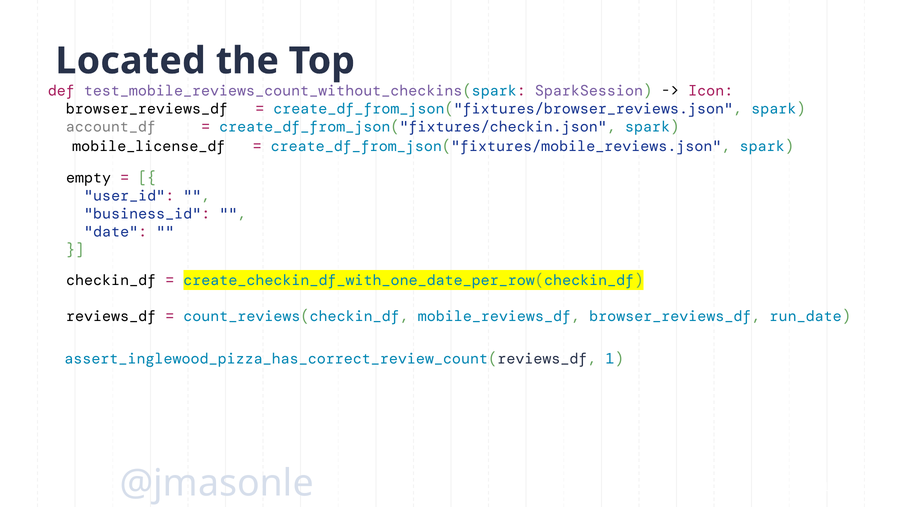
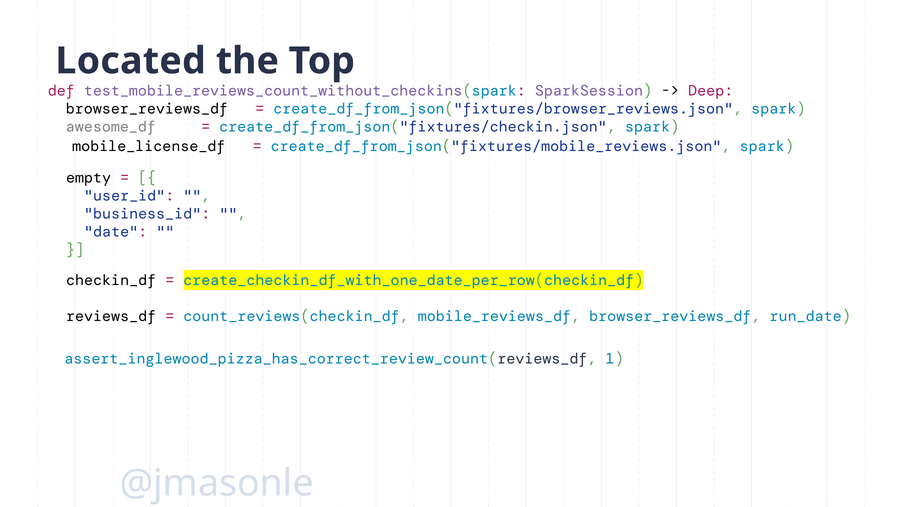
Icon: Icon -> Deep (711, 91)
account_df: account_df -> awesome_df (111, 127)
